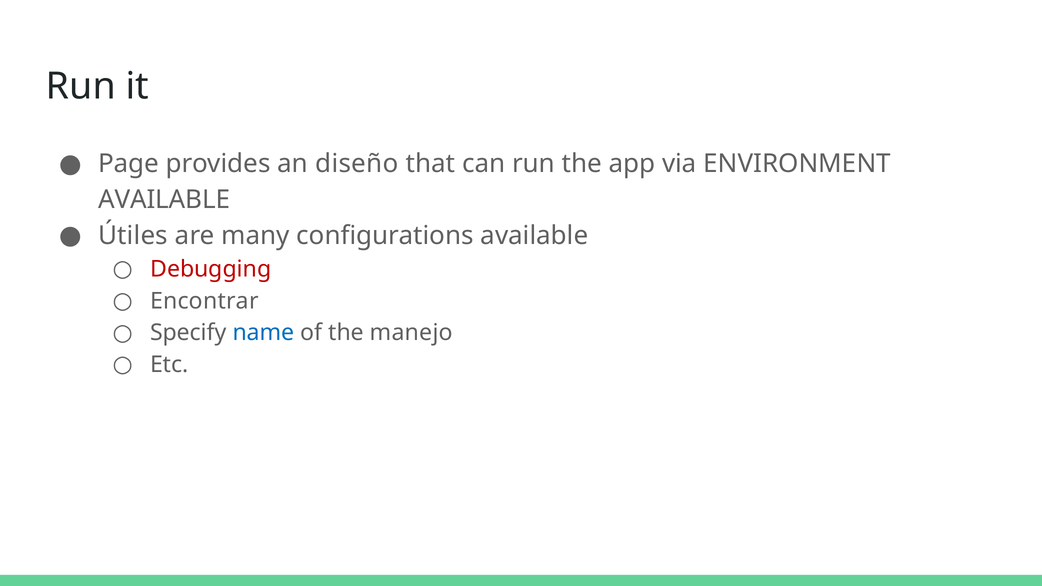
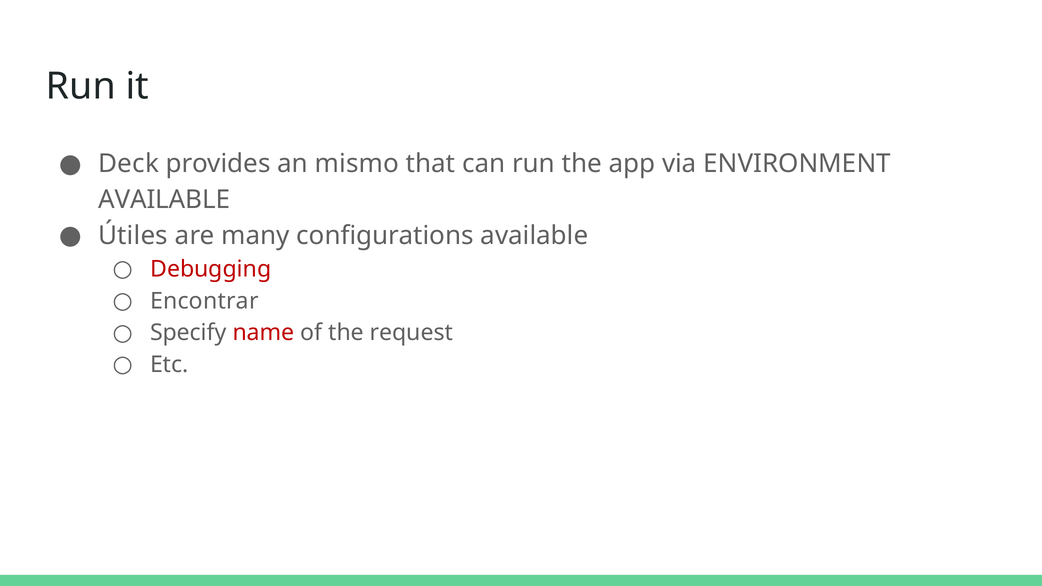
Page: Page -> Deck (128, 164)
diseño: diseño -> mismo (357, 164)
name colour: blue -> red (264, 333)
manejo: manejo -> request (411, 333)
